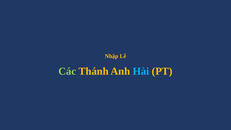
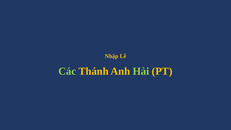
Hài colour: light blue -> light green (141, 71)
